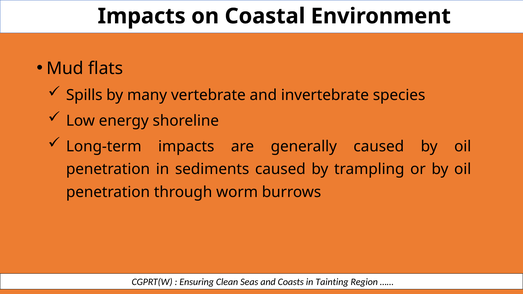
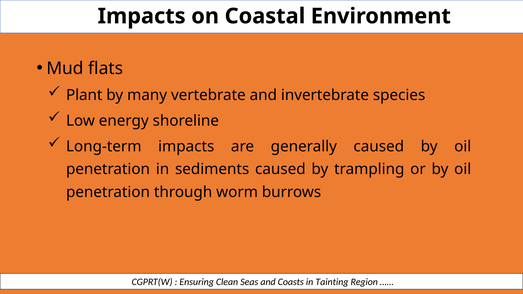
Spills: Spills -> Plant (84, 95)
